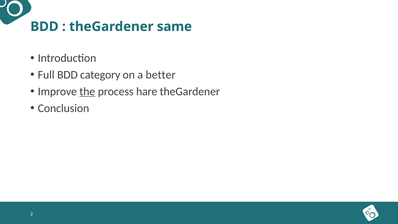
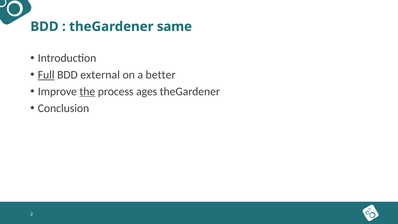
Full underline: none -> present (46, 75)
category: category -> external (100, 75)
hare: hare -> ages (147, 91)
